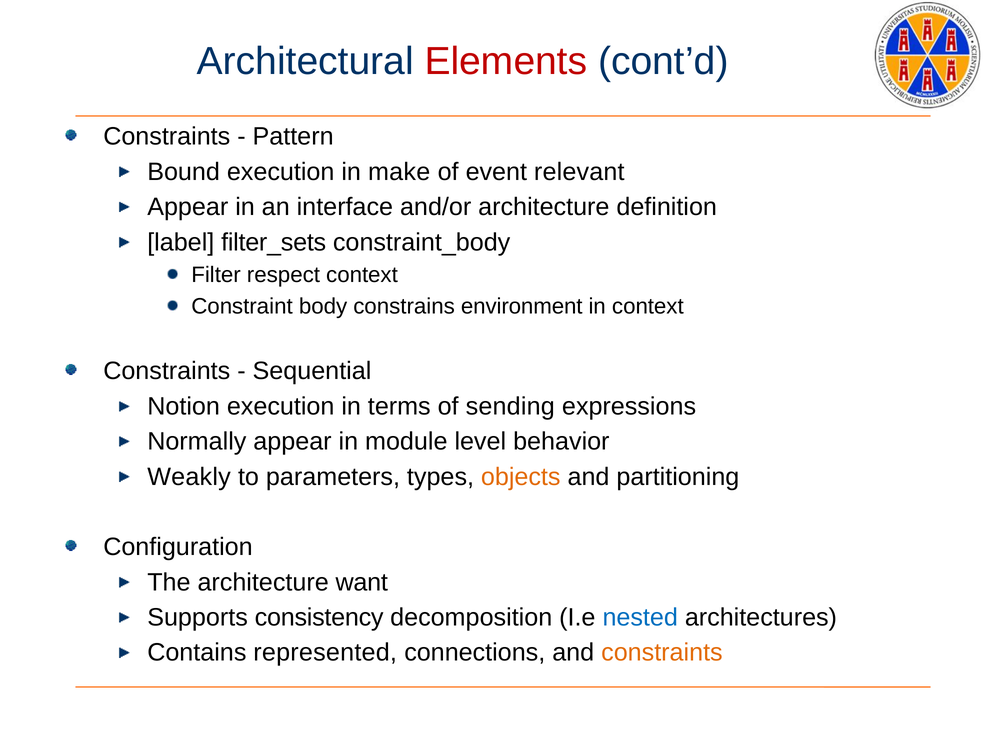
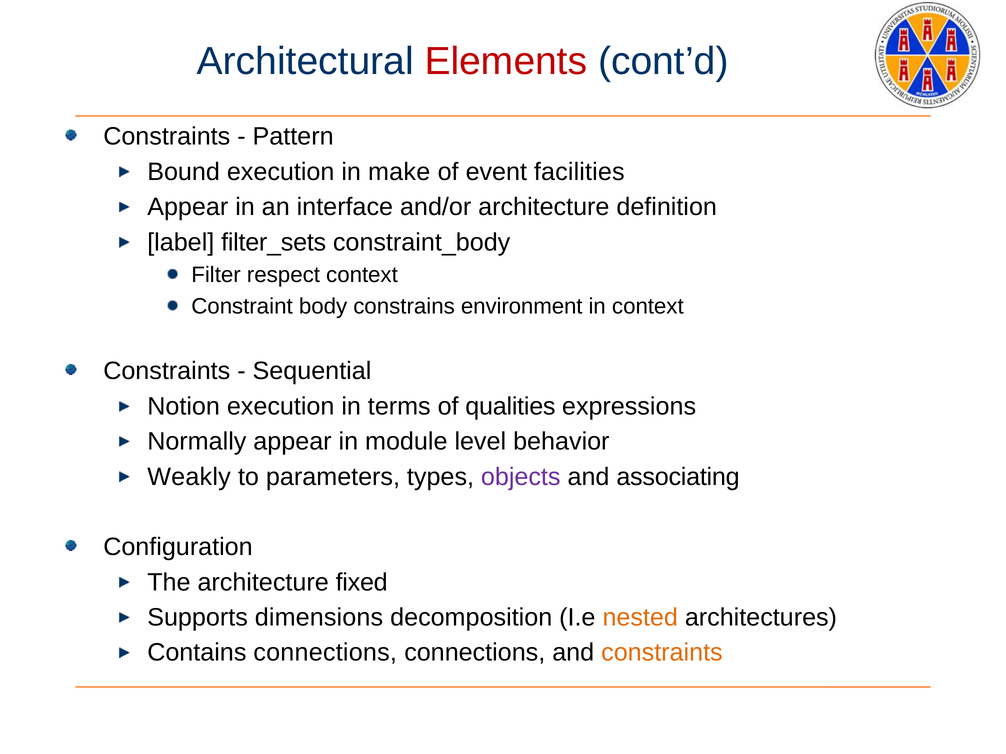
relevant: relevant -> facilities (579, 172)
sending: sending -> qualities (510, 407)
objects colour: orange -> purple (521, 477)
partitioning: partitioning -> associating (678, 477)
want: want -> fixed (362, 583)
consistency: consistency -> dimensions (319, 618)
nested colour: blue -> orange (640, 618)
Contains represented: represented -> connections (325, 653)
